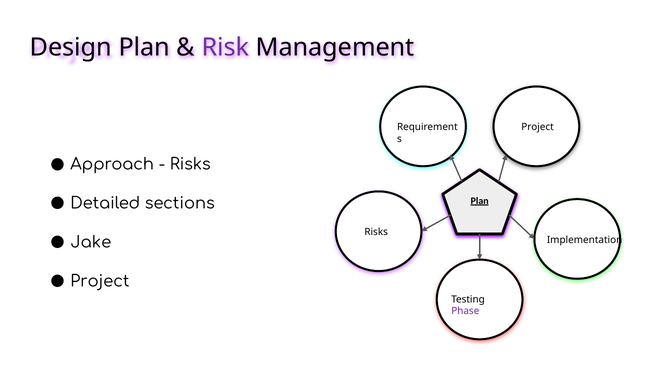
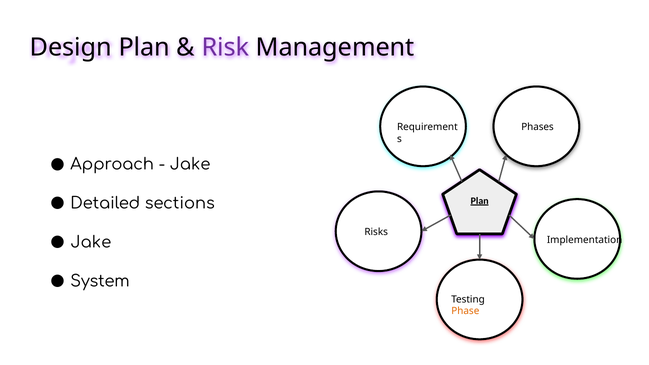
Project: Project -> Phases (538, 127)
Risks: Risks -> Jake (190, 164)
Project: Project -> System (100, 281)
Phase colour: purple -> orange (465, 311)
